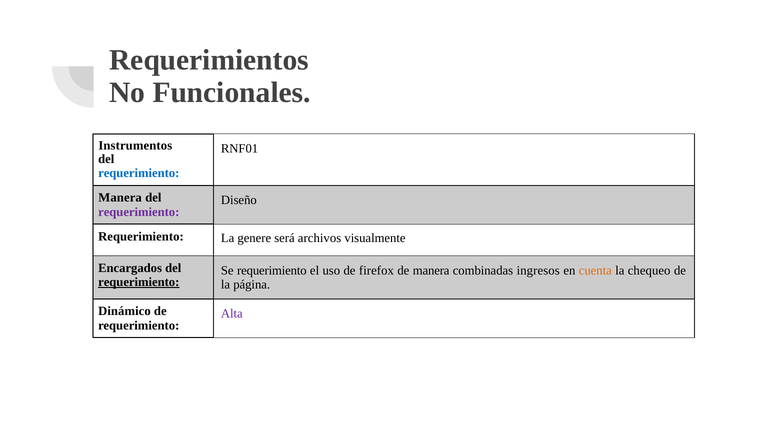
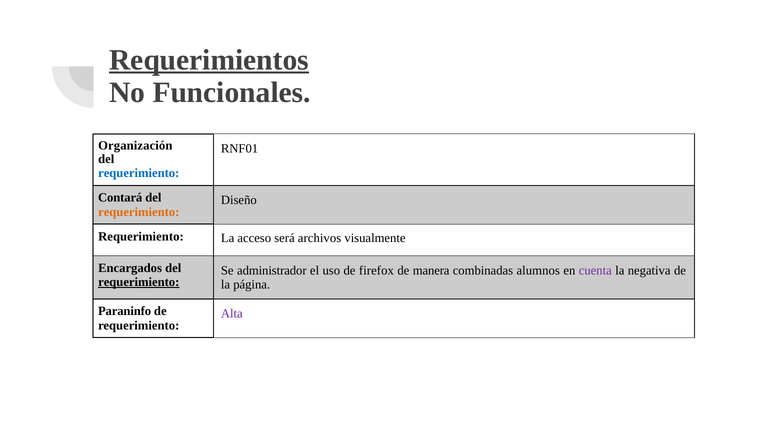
Requerimientos underline: none -> present (209, 60)
Instrumentos: Instrumentos -> Organización (135, 146)
Manera: Manera -> Contará (120, 198)
requerimiento colour: purple -> orange (139, 212)
genere: genere -> acceso (254, 238)
Se requerimiento: requerimiento -> administrador (272, 271)
ingresos: ingresos -> alumnos (538, 271)
cuenta colour: orange -> purple (595, 271)
chequeo: chequeo -> negativa (649, 271)
Dinámico: Dinámico -> Paraninfo (125, 312)
